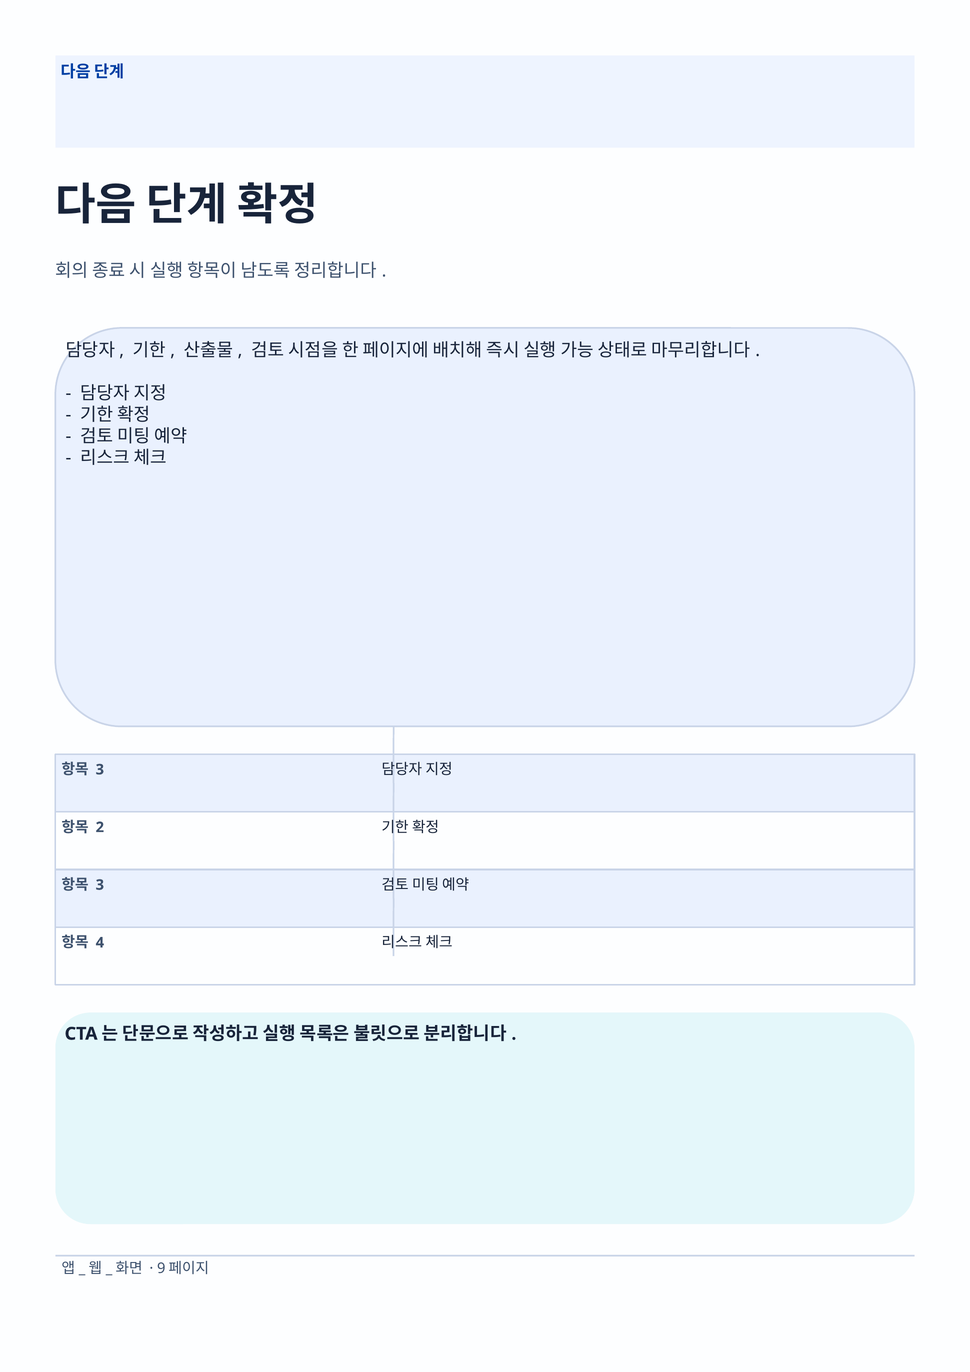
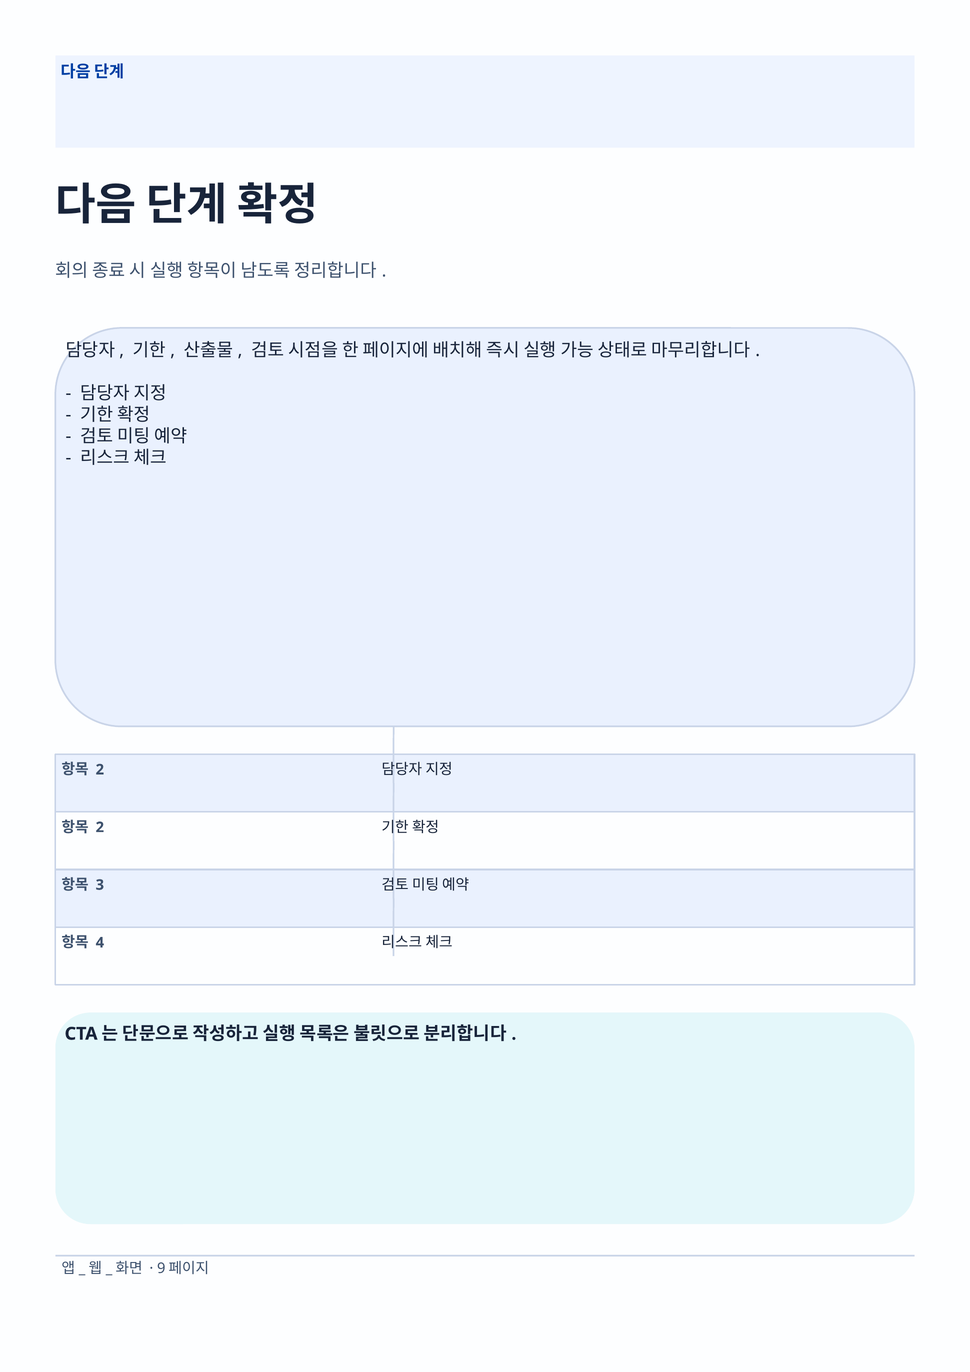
3: 3 -> 2 (100, 769)
